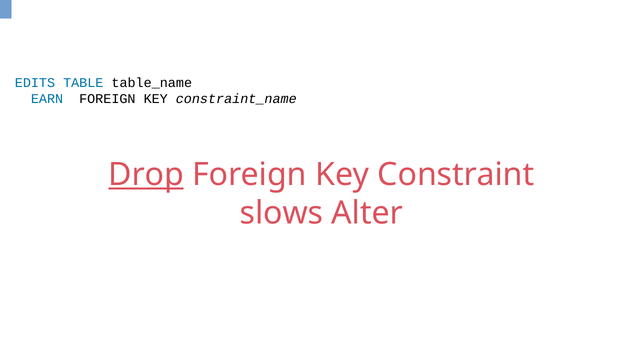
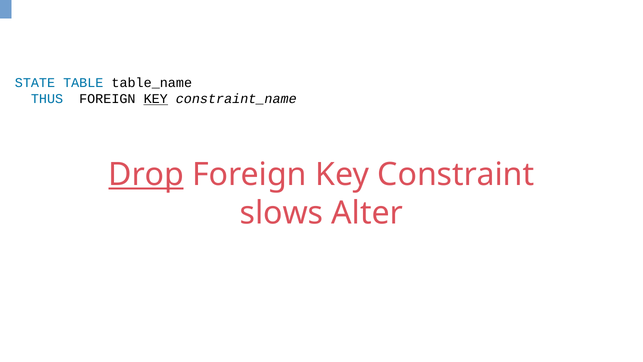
EDITS: EDITS -> STATE (35, 83)
EARN: EARN -> THUS (47, 99)
KEY underline: none -> present (156, 99)
